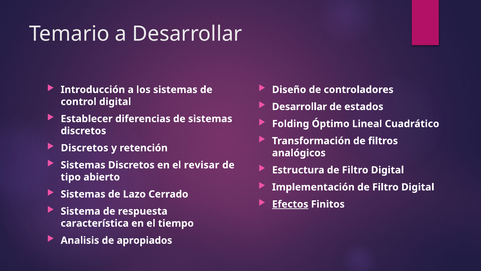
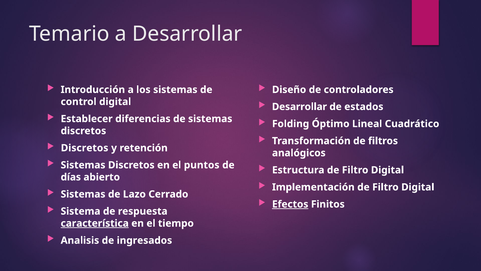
revisar: revisar -> puntos (202, 165)
tipo: tipo -> días (71, 177)
característica underline: none -> present (95, 223)
apropiados: apropiados -> ingresados (144, 240)
